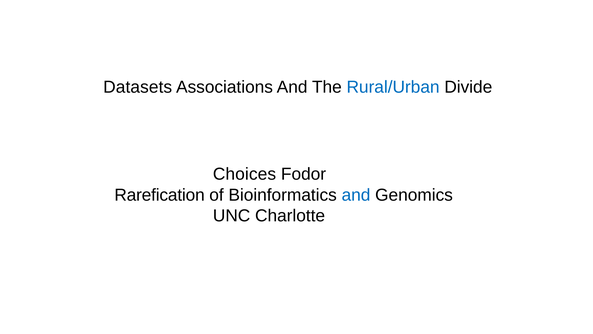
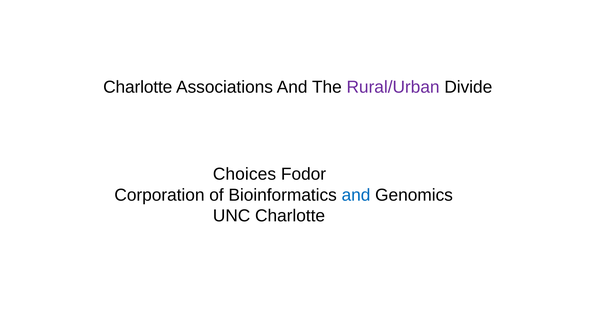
Datasets: Datasets -> Charlotte (138, 87)
Rural/Urban colour: blue -> purple (393, 87)
Rarefication: Rarefication -> Corporation (159, 195)
